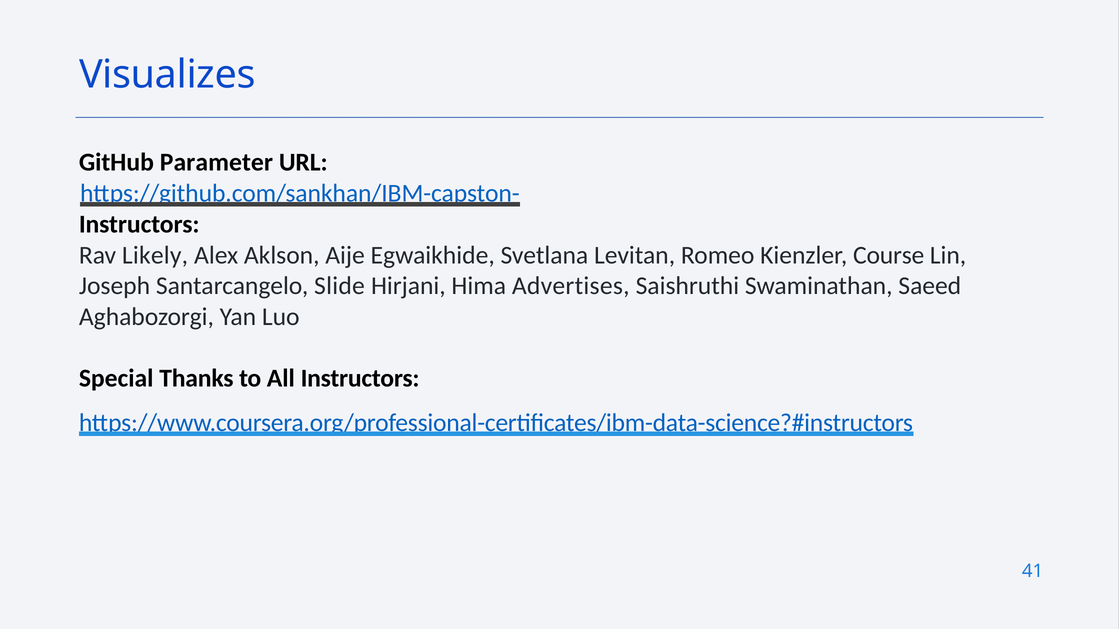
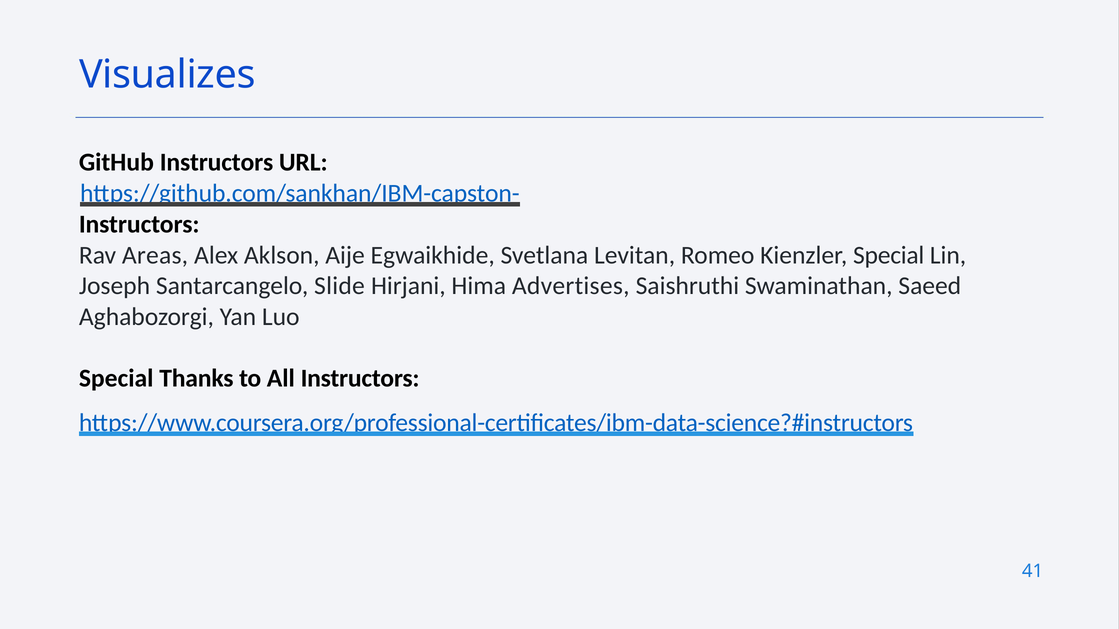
GitHub Parameter: Parameter -> Instructors (217, 163)
Likely: Likely -> Areas (155, 255)
Kienzler Course: Course -> Special (889, 255)
